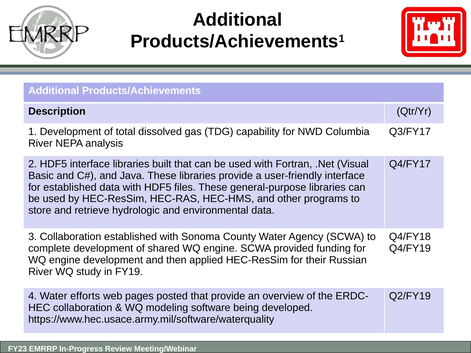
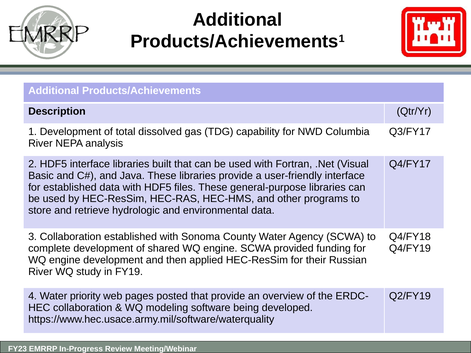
efforts: efforts -> priority (85, 296)
